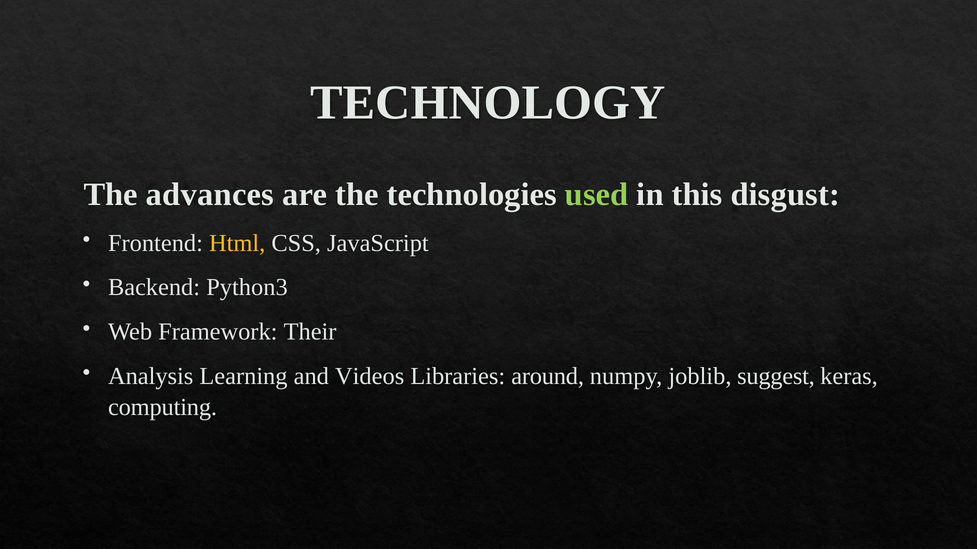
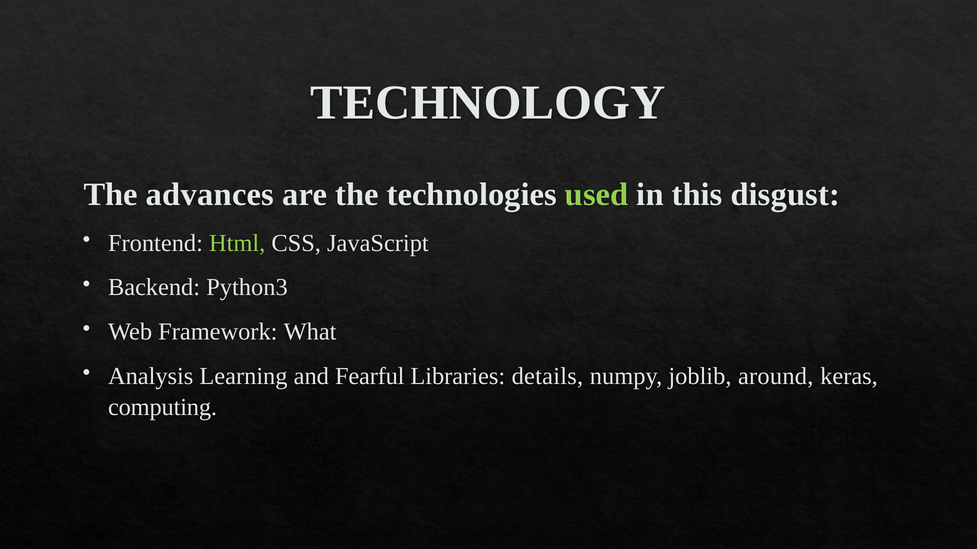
Html colour: yellow -> light green (237, 243)
Their: Their -> What (310, 332)
Videos: Videos -> Fearful (370, 376)
around: around -> details (547, 376)
suggest: suggest -> around (776, 376)
